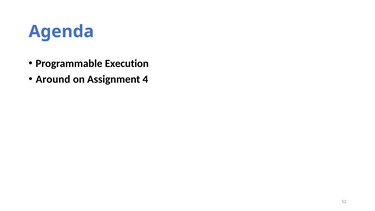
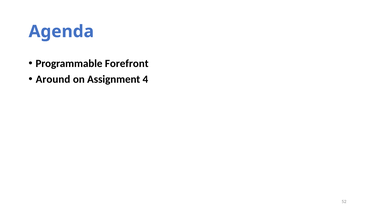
Execution: Execution -> Forefront (127, 63)
